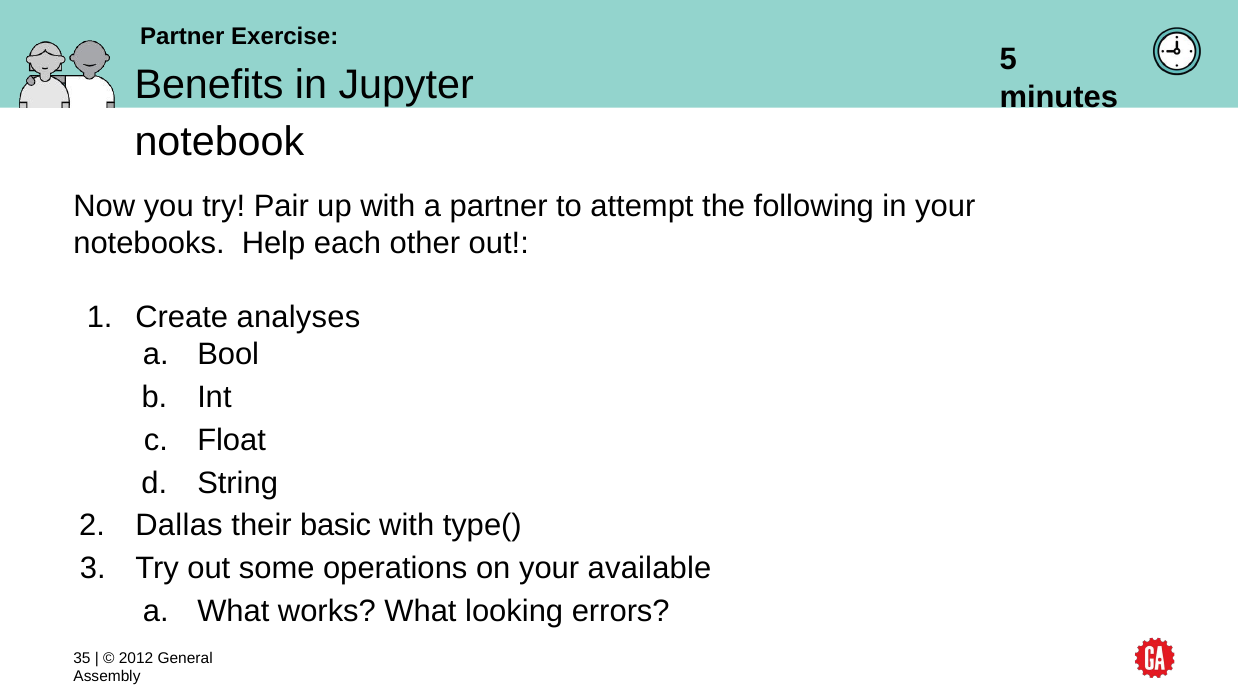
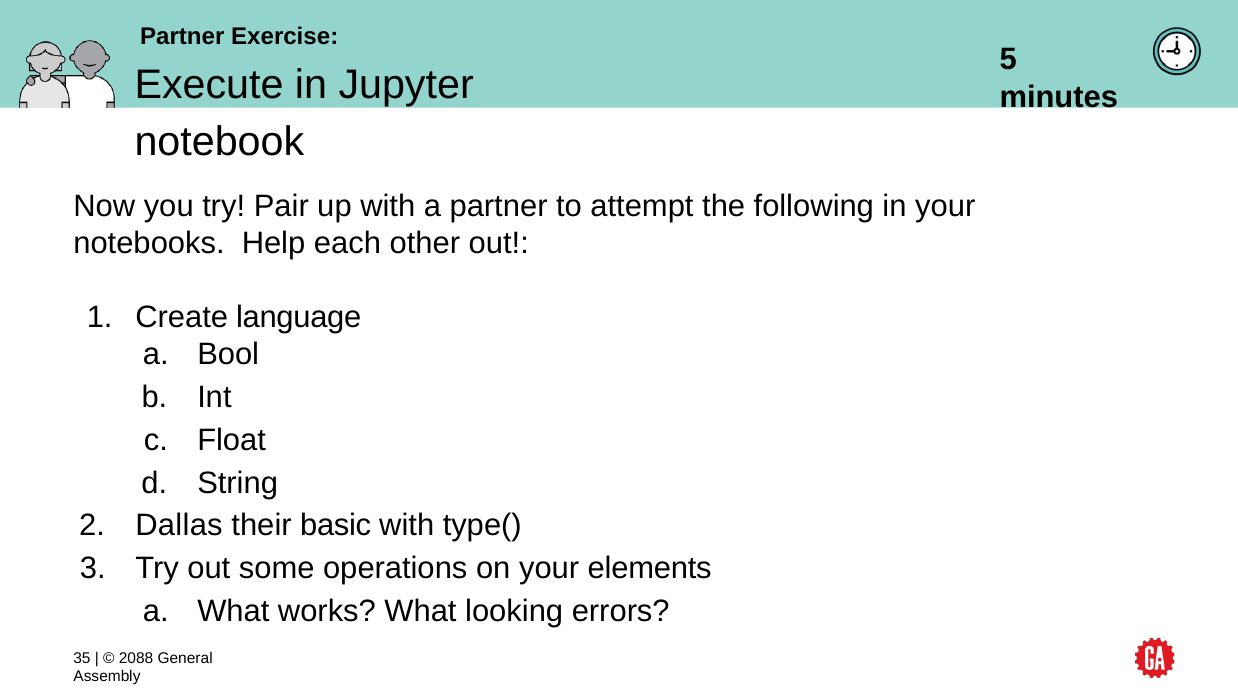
Beneﬁts: Beneﬁts -> Execute (209, 84)
analyses: analyses -> language (299, 318)
available: available -> elements (650, 569)
2012: 2012 -> 2088 (136, 658)
